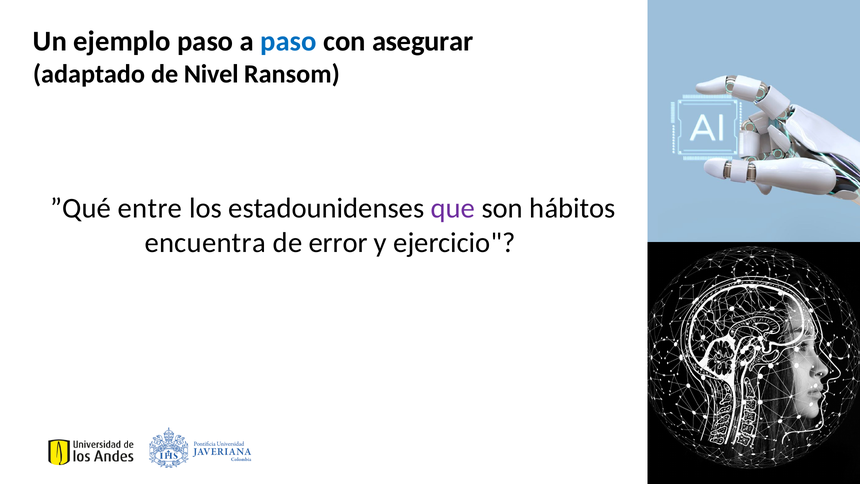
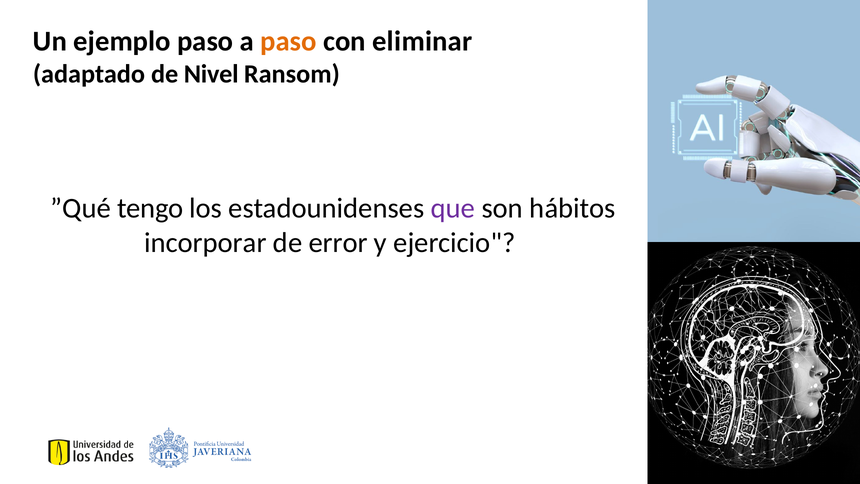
paso colour: blue -> orange (289, 41)
asegurar: asegurar -> eliminar (422, 41)
entre: entre -> tengo (150, 208)
encuentra: encuentra -> incorporar (205, 242)
